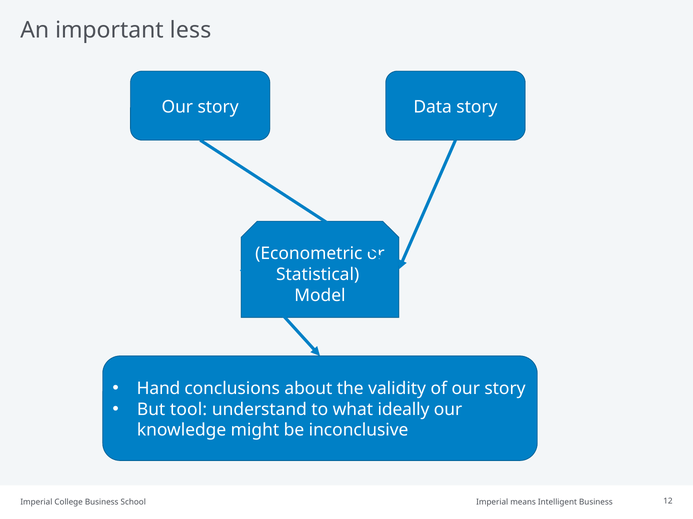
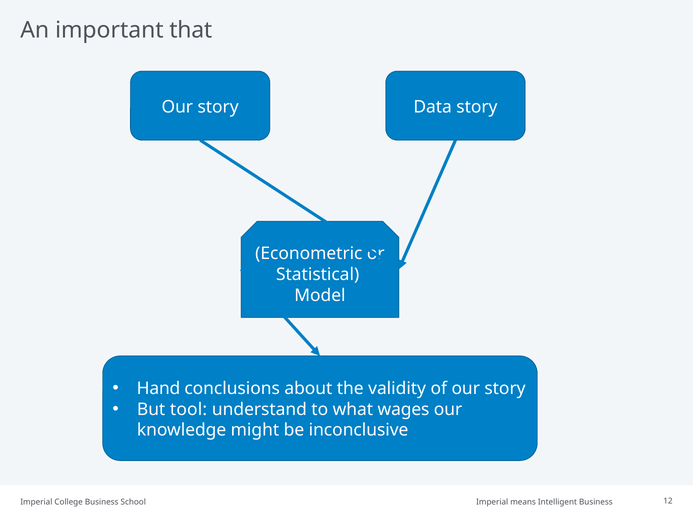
less: less -> that (191, 30)
ideally: ideally -> wages (404, 410)
